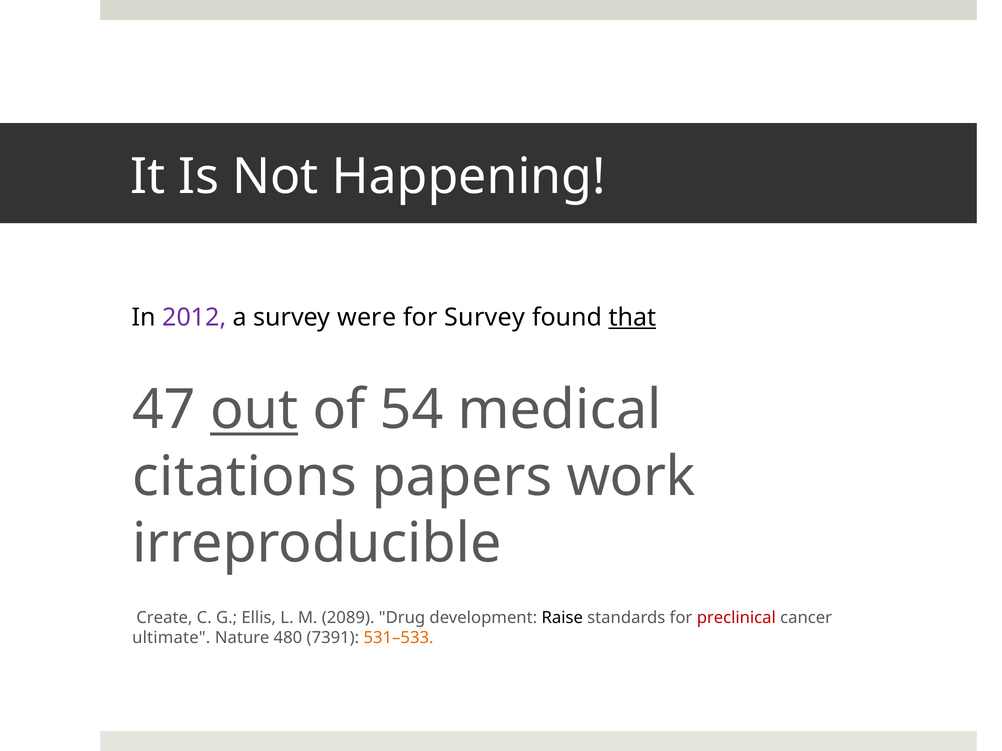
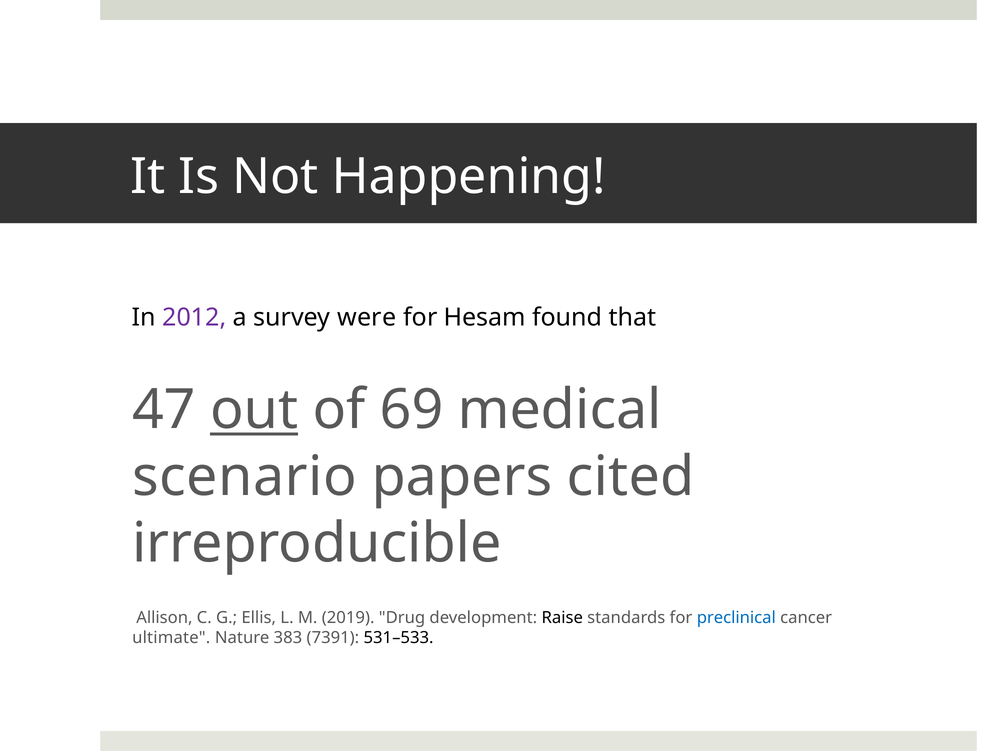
for Survey: Survey -> Hesam (485, 317)
that underline: present -> none (632, 317)
54: 54 -> 69 (412, 410)
citations: citations -> scenario (244, 477)
work: work -> cited (631, 477)
Create: Create -> Allison (164, 618)
2089: 2089 -> 2019 (348, 618)
preclinical colour: red -> blue (736, 618)
480: 480 -> 383 (288, 638)
531–533 colour: orange -> black (399, 638)
